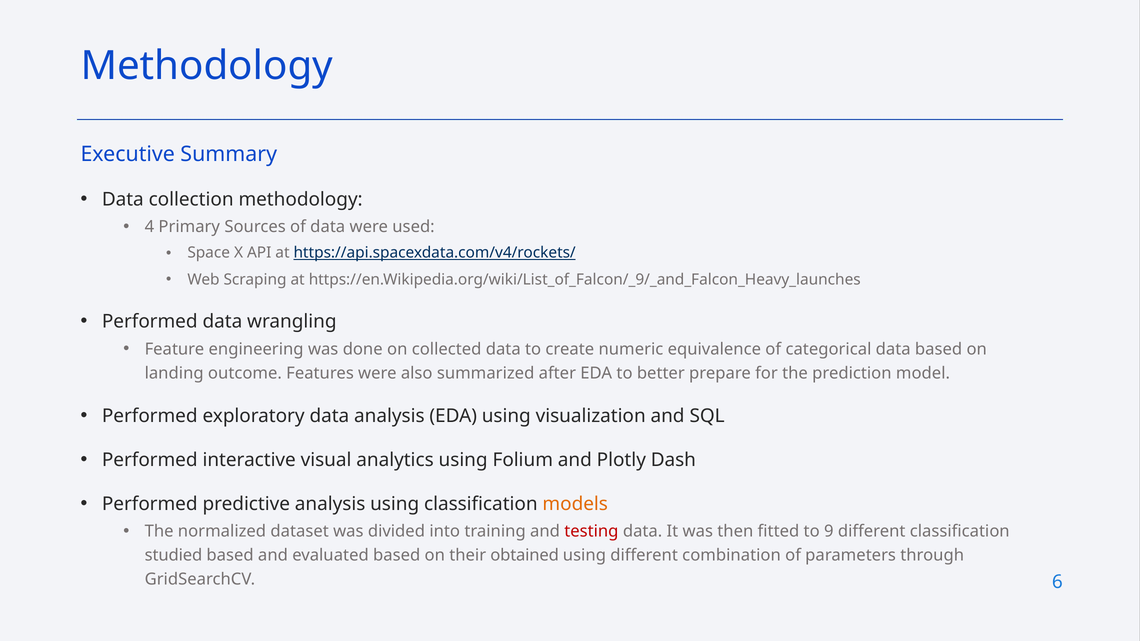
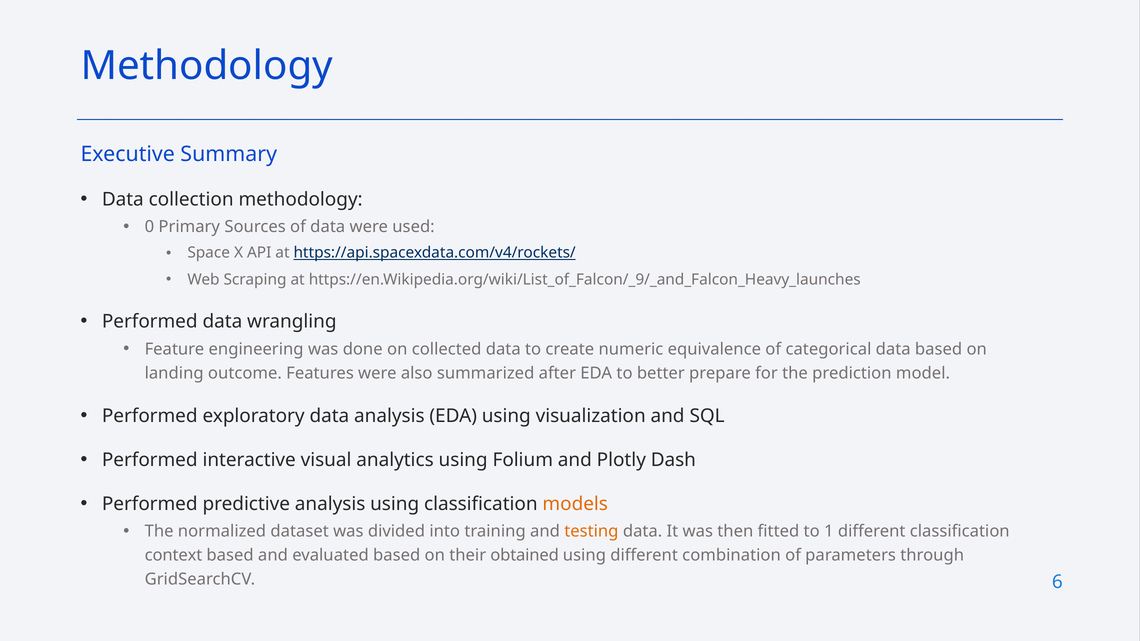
4: 4 -> 0 (149, 227)
testing colour: red -> orange (591, 532)
9: 9 -> 1 (829, 532)
studied: studied -> context (173, 555)
